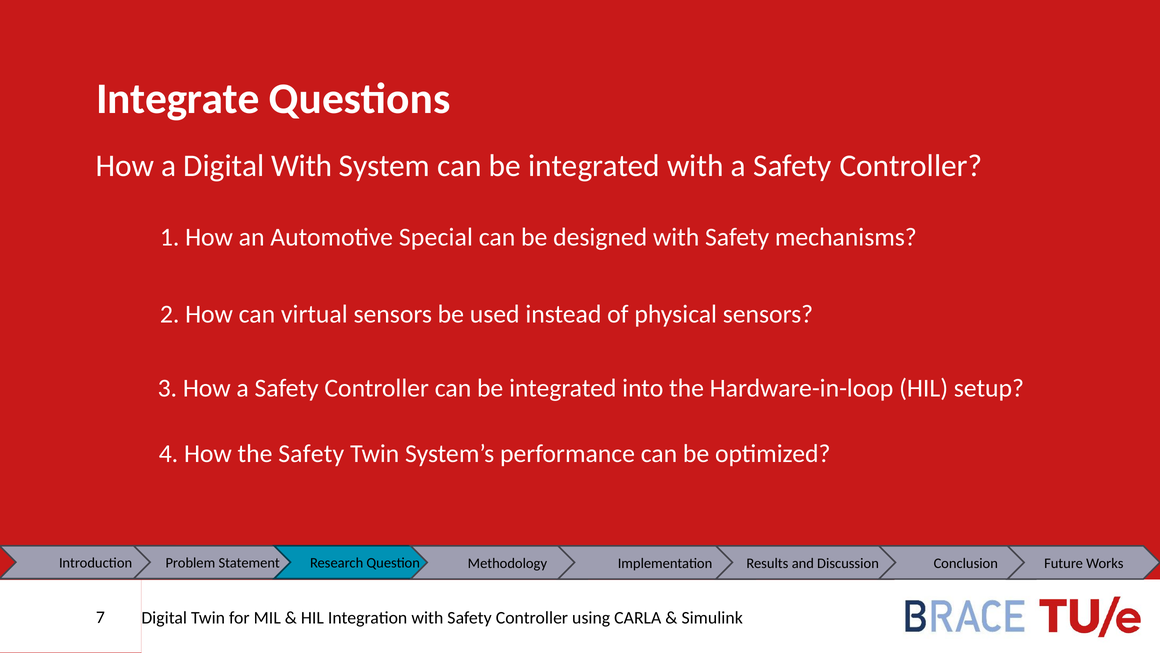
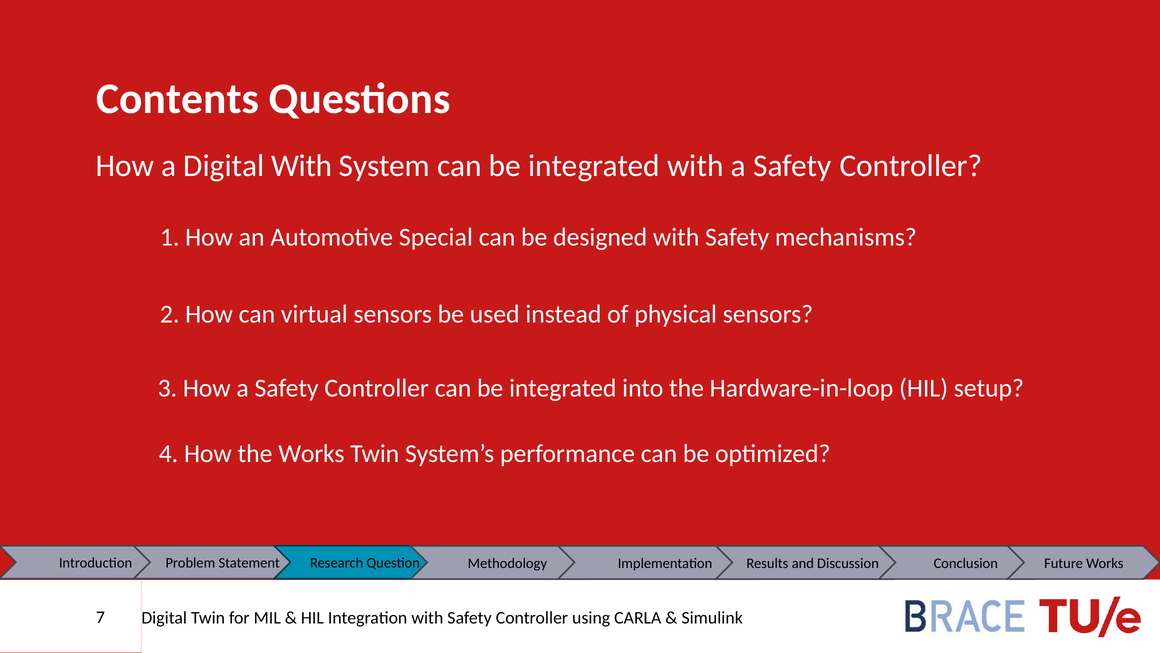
Integrate: Integrate -> Contents (178, 99)
the Safety: Safety -> Works (311, 453)
